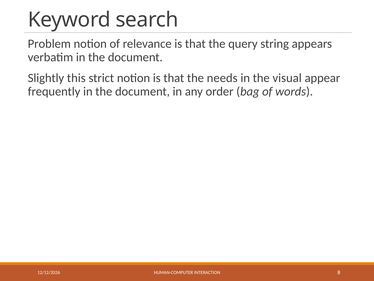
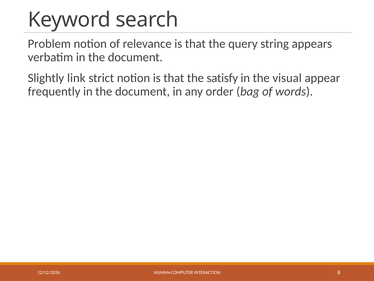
this: this -> link (76, 78)
needs: needs -> satisfy (222, 78)
